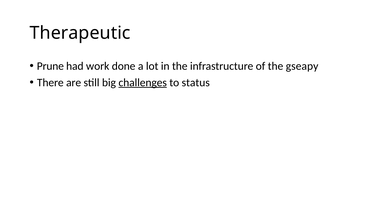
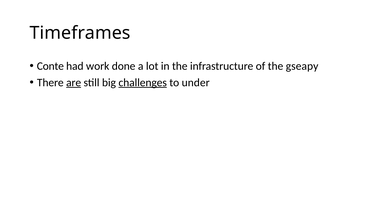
Therapeutic: Therapeutic -> Timeframes (80, 33)
Prune: Prune -> Conte (50, 66)
are underline: none -> present (74, 82)
status: status -> under (196, 82)
